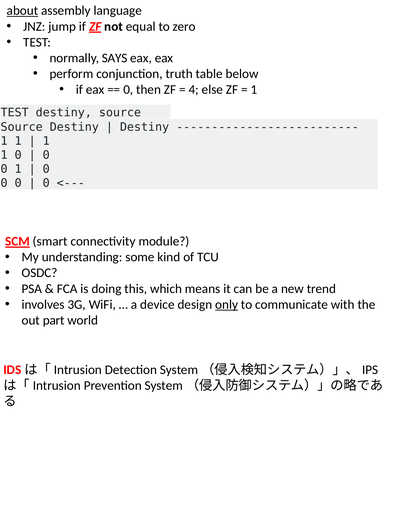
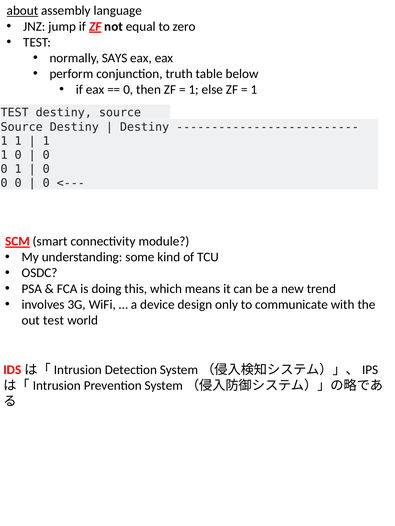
4: 4 -> 1 (194, 90)
only underline: present -> none (227, 305)
out part: part -> test (54, 321)
